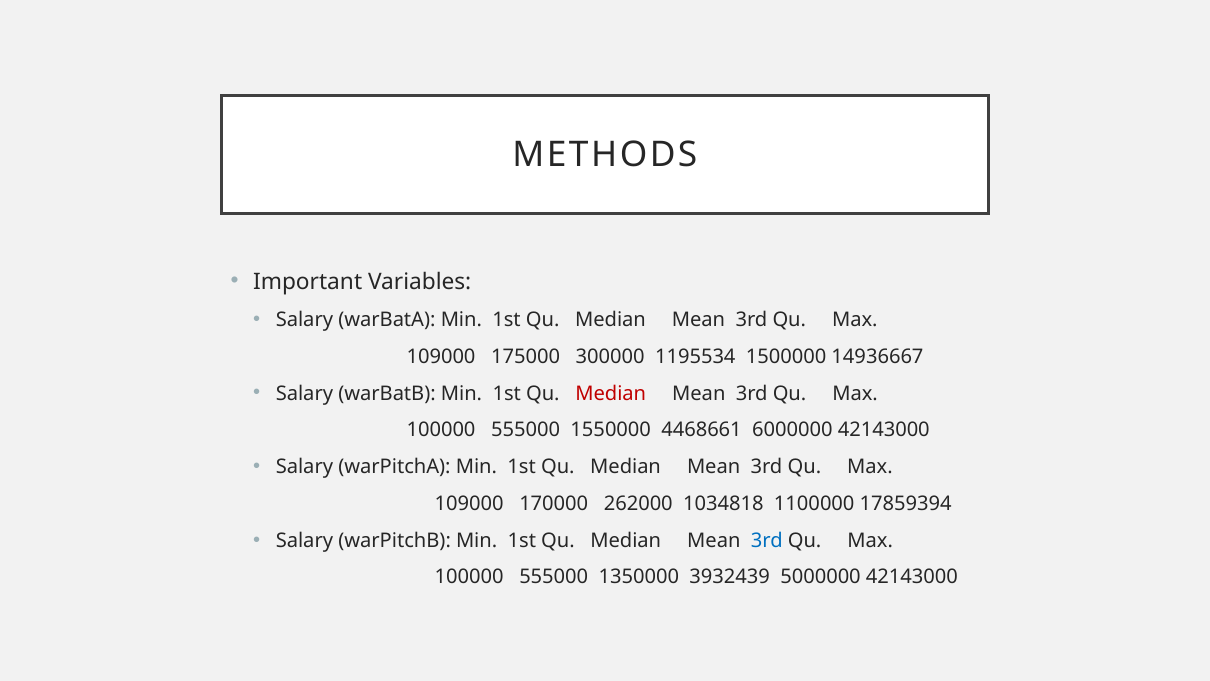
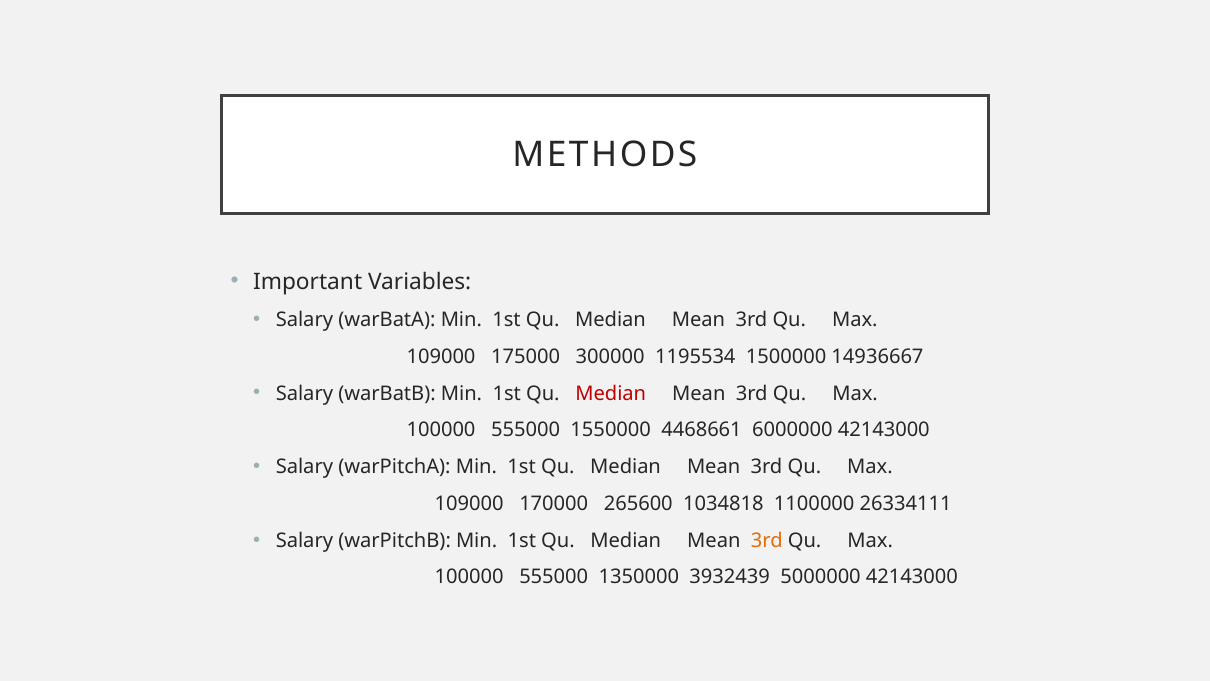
262000: 262000 -> 265600 (638, 503)
17859394: 17859394 -> 26334111 (906, 503)
3rd colour: blue -> orange (767, 540)
